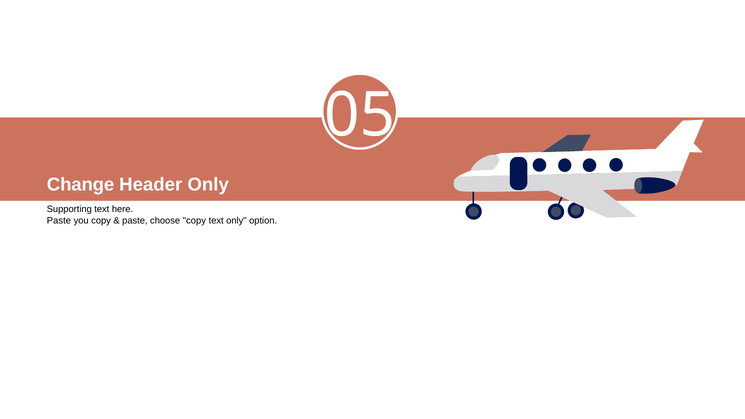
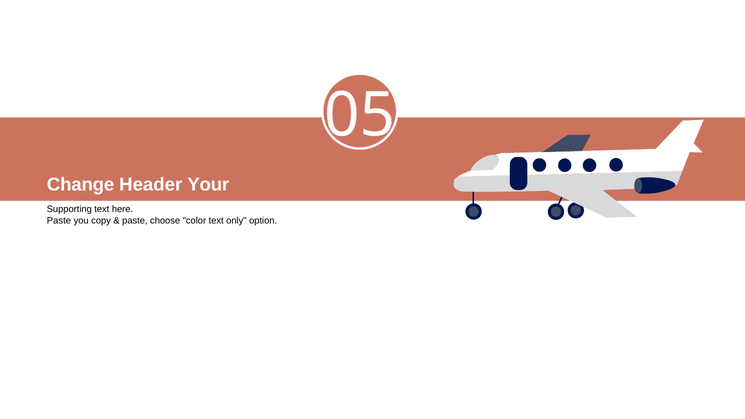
Header Only: Only -> Your (208, 185)
choose copy: copy -> color (194, 221)
